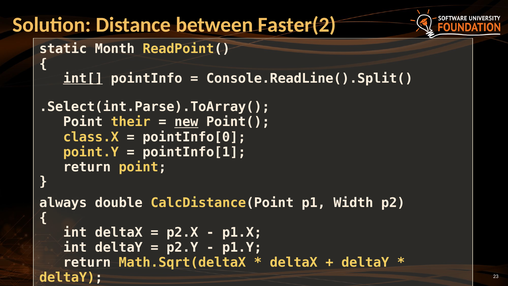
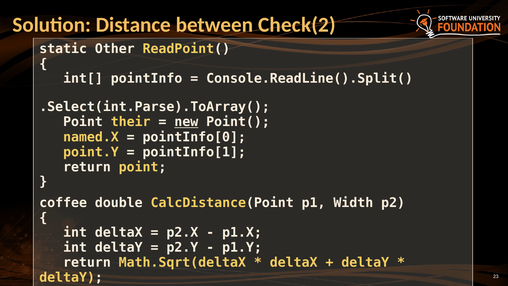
Faster(2: Faster(2 -> Check(2 (297, 25)
Month: Month -> Other (115, 49)
int[ underline: present -> none (83, 78)
class.X: class.X -> named.X (91, 137)
always: always -> coffee (63, 203)
